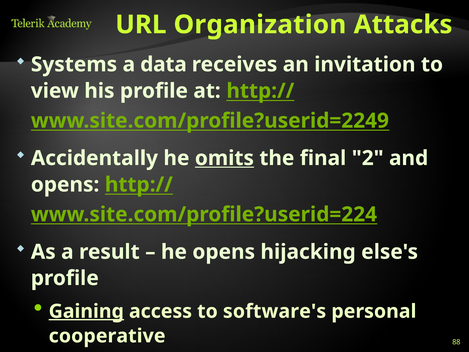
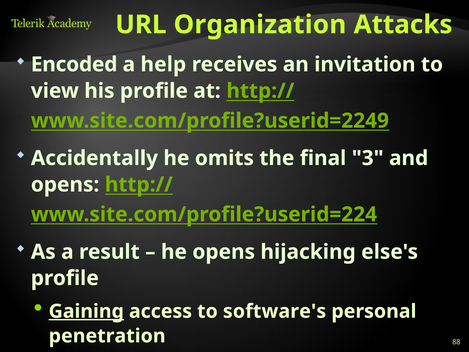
Systems: Systems -> Encoded (74, 64)
data: data -> help (163, 64)
omits underline: present -> none (224, 158)
2: 2 -> 3 (368, 158)
cooperative: cooperative -> penetration (107, 336)
